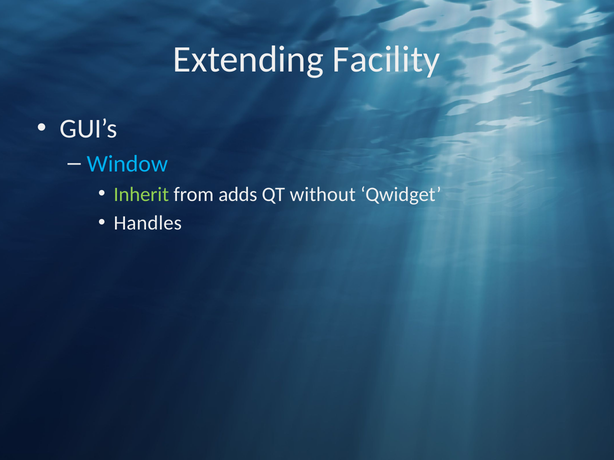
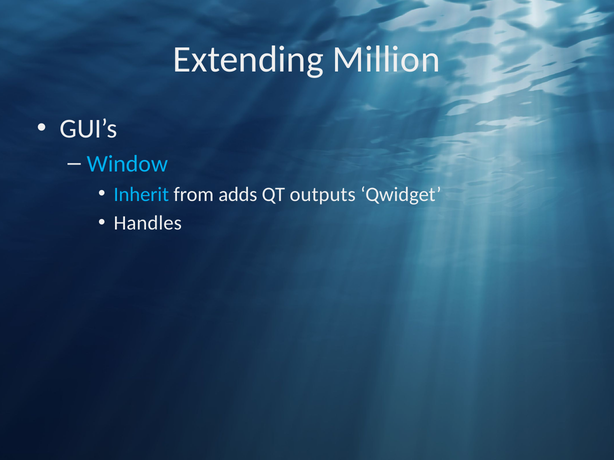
Facility: Facility -> Million (386, 59)
Inherit colour: light green -> light blue (141, 194)
without: without -> outputs (323, 194)
